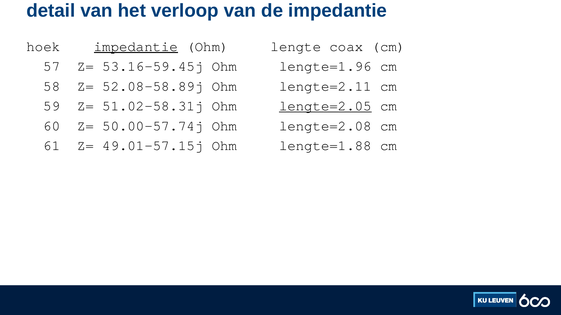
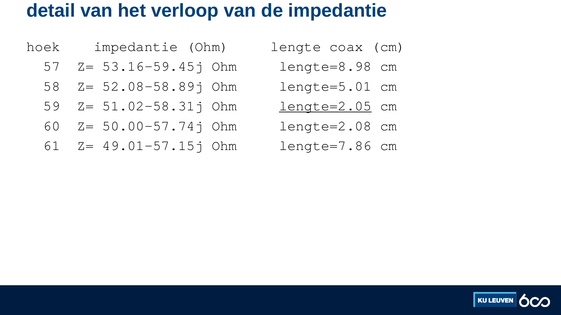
impedantie underline: present -> none (136, 47)
lengte=1.96: lengte=1.96 -> lengte=8.98 (325, 66)
lengte=2.11: lengte=2.11 -> lengte=5.01 (325, 86)
lengte=1.88: lengte=1.88 -> lengte=7.86 (325, 146)
